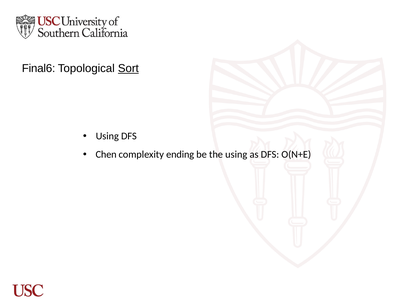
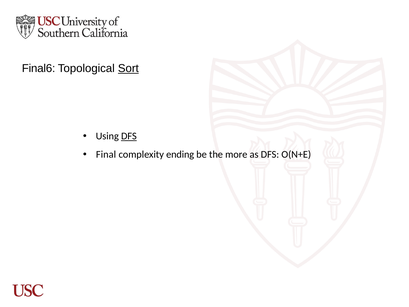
DFS underline: none -> present (129, 136)
Chen: Chen -> Final (106, 154)
the using: using -> more (236, 154)
